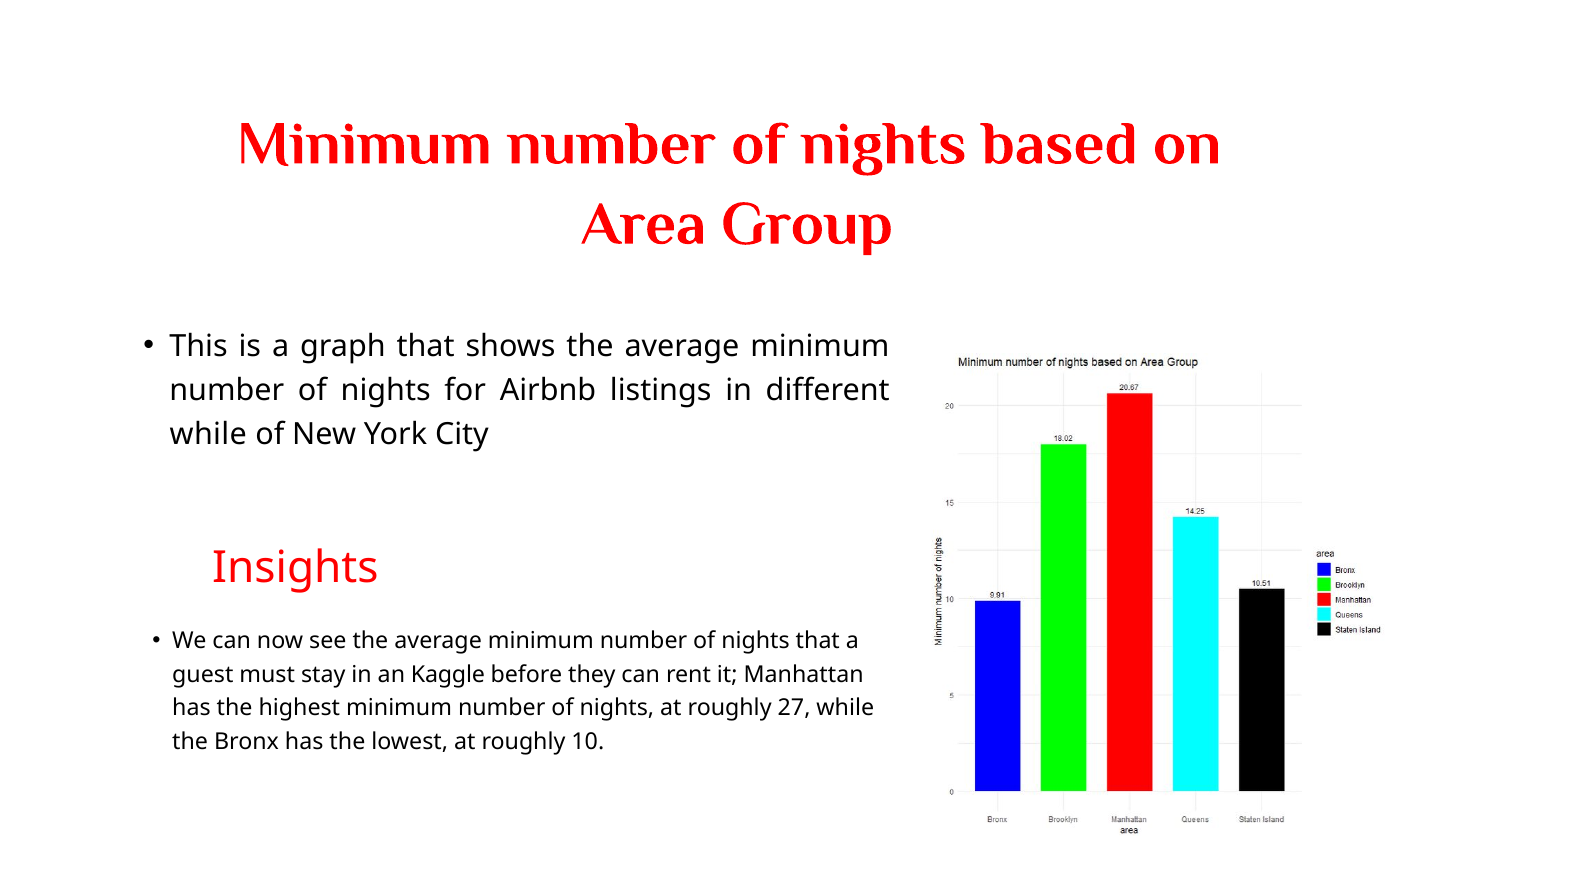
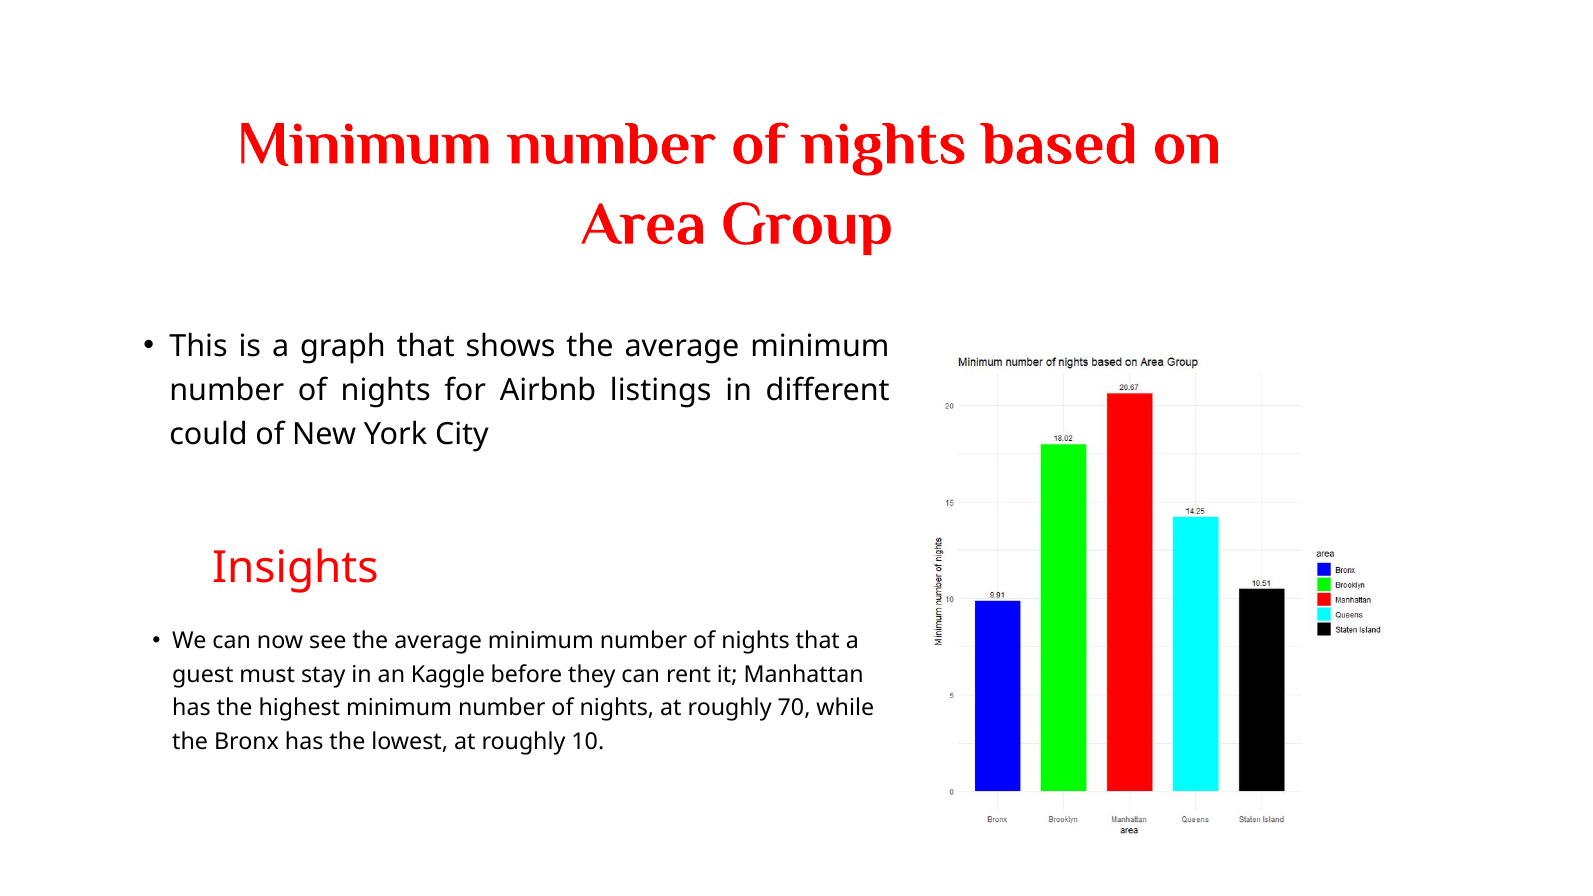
while: while -> could (208, 435)
27: 27 -> 70 (794, 708)
